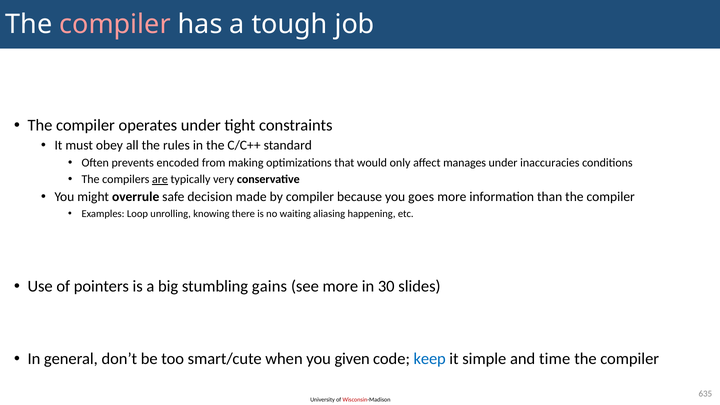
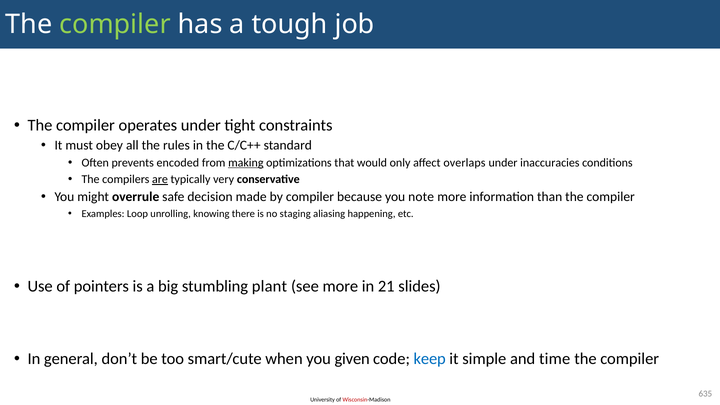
compiler colour: pink -> light green (115, 24)
making underline: none -> present (246, 163)
manages: manages -> overlaps (464, 163)
goes: goes -> note (421, 197)
waiting: waiting -> staging (295, 214)
gains: gains -> plant (269, 286)
30: 30 -> 21 (386, 286)
